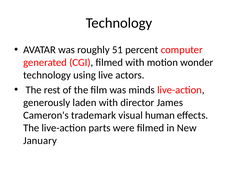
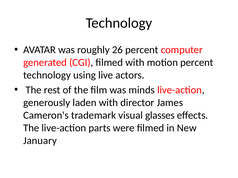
51: 51 -> 26 (117, 50)
motion wonder: wonder -> percent (197, 63)
human: human -> glasses (160, 116)
